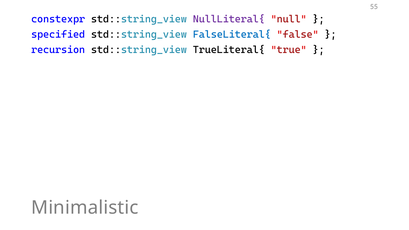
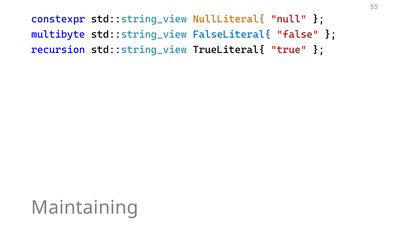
NullLiteral{ colour: purple -> orange (229, 19)
specified: specified -> multibyte (58, 35)
Minimalistic: Minimalistic -> Maintaining (85, 208)
